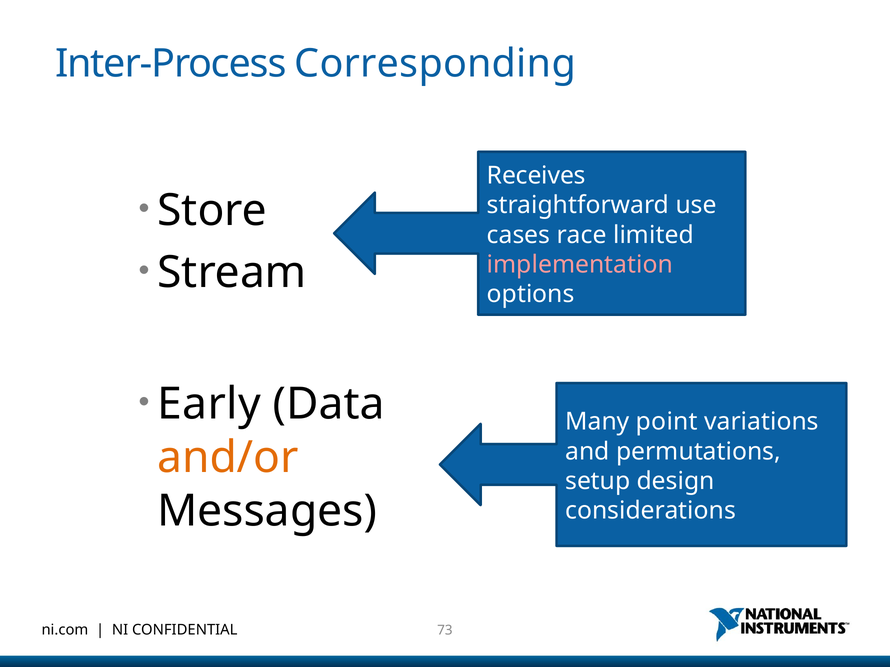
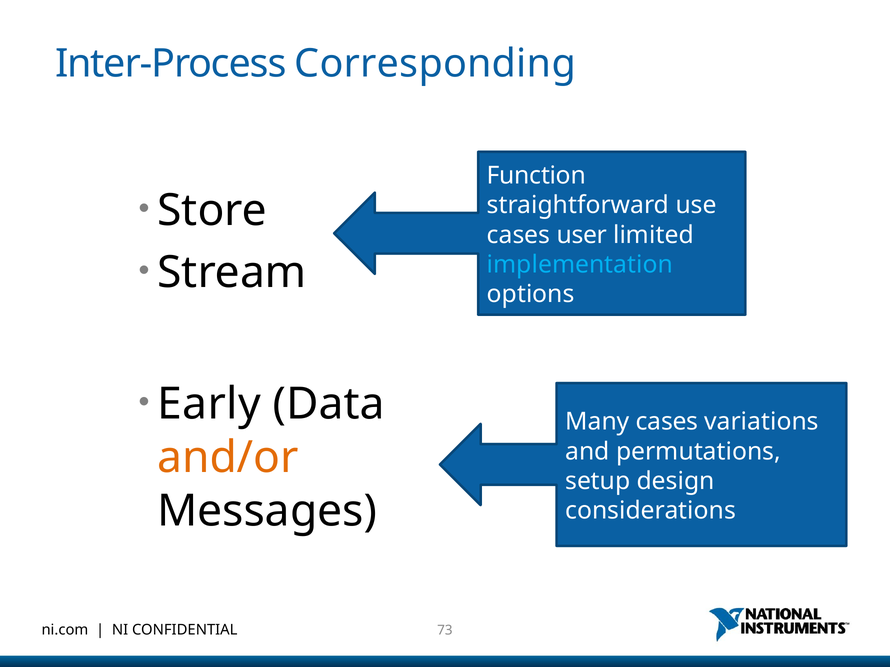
Receives: Receives -> Function (536, 176)
race: race -> user (582, 235)
implementation colour: pink -> light blue (580, 265)
Many point: point -> cases (667, 422)
